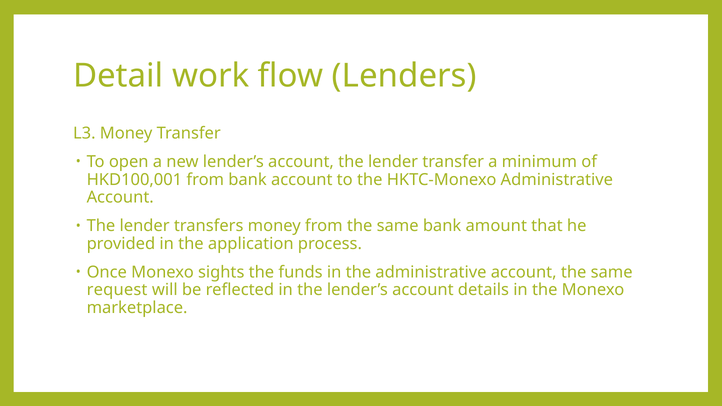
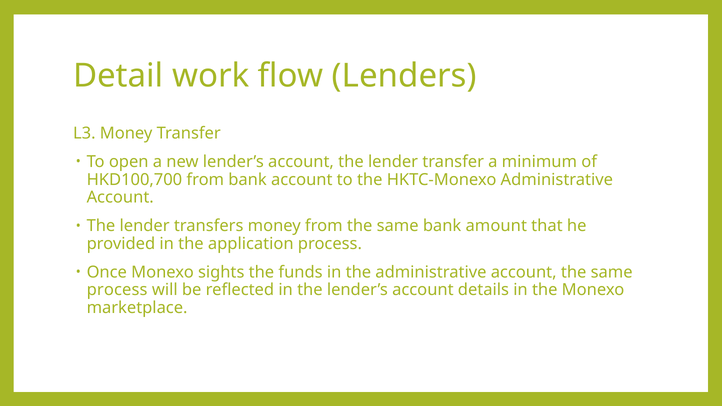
HKD100,001: HKD100,001 -> HKD100,700 (134, 180)
request: request -> process (117, 290)
